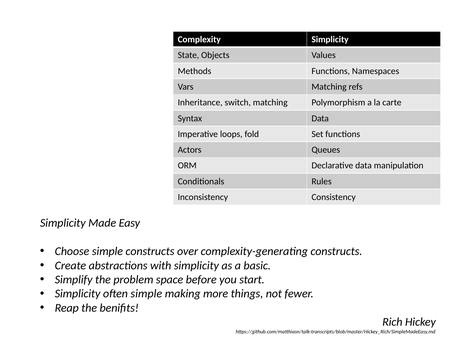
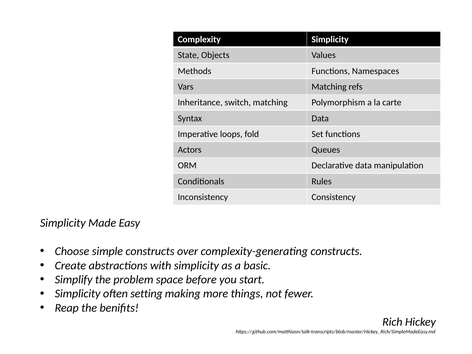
often simple: simple -> setting (146, 294)
